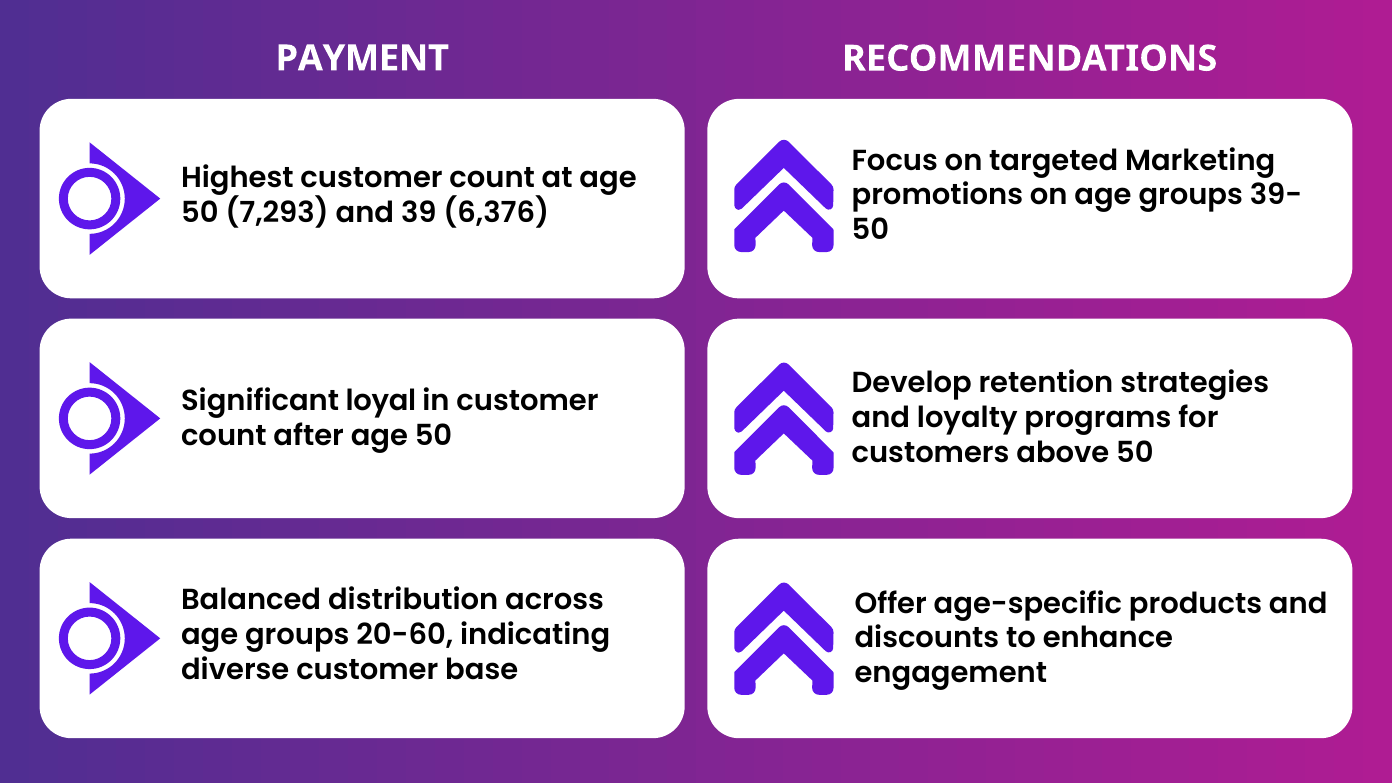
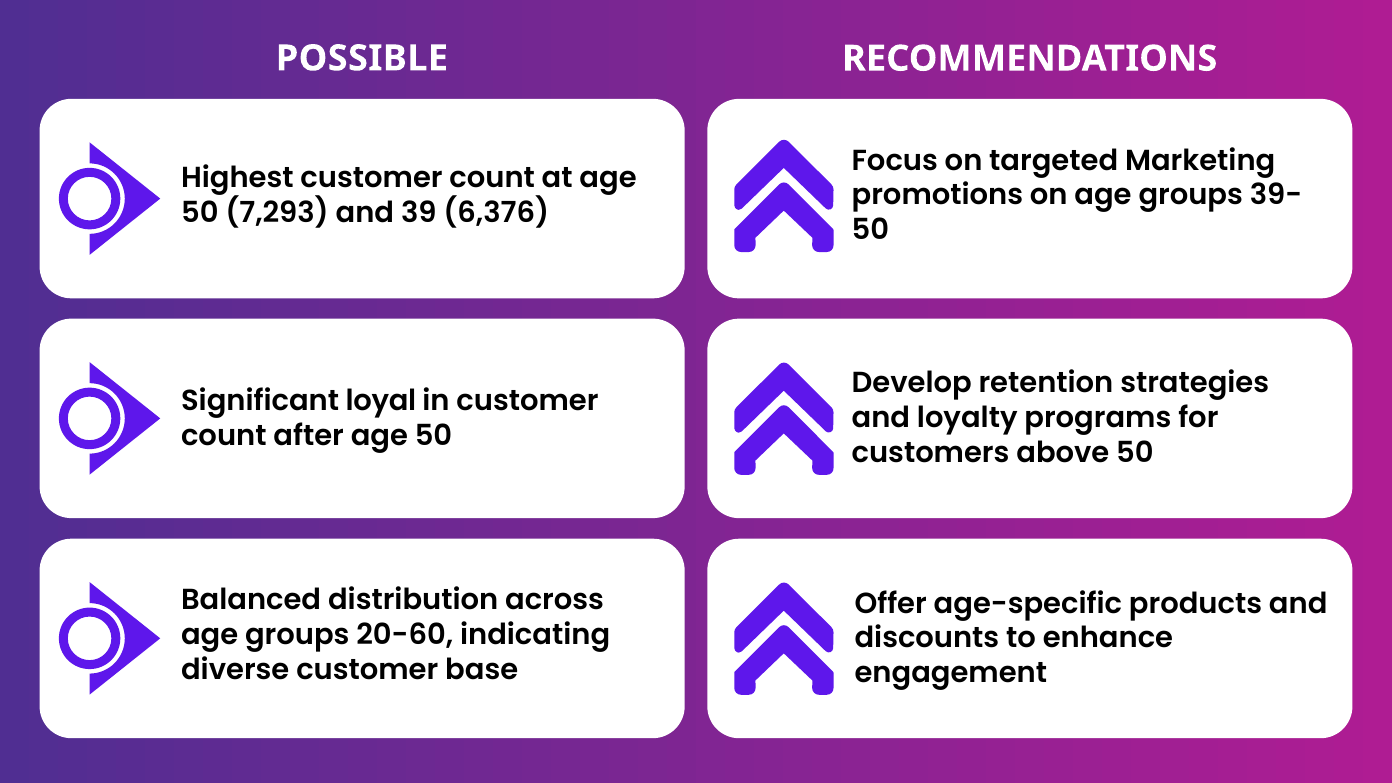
PAYMENT: PAYMENT -> POSSIBLE (362, 58)
